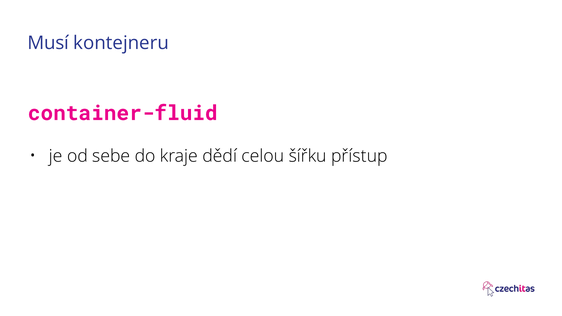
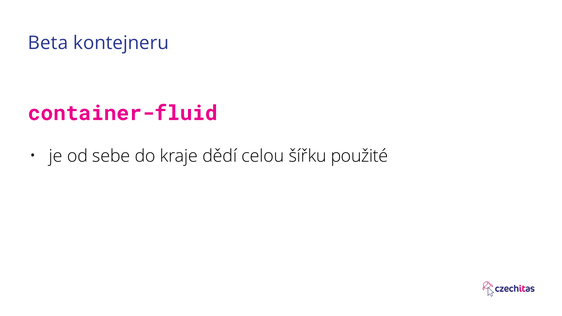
Musí: Musí -> Beta (48, 43)
přístup: přístup -> použité (359, 156)
